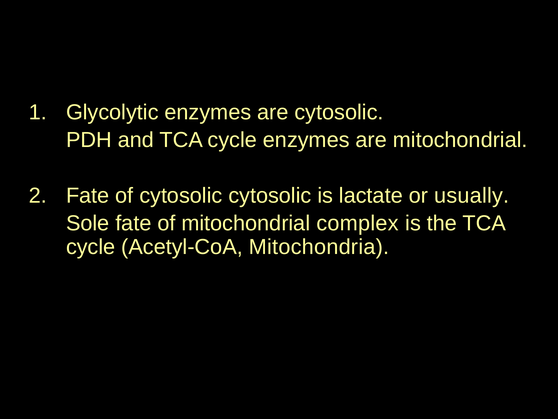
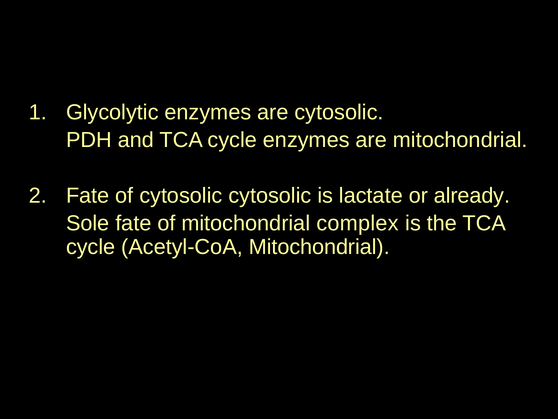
usually: usually -> already (472, 195)
Acetyl-CoA Mitochondria: Mitochondria -> Mitochondrial (319, 247)
